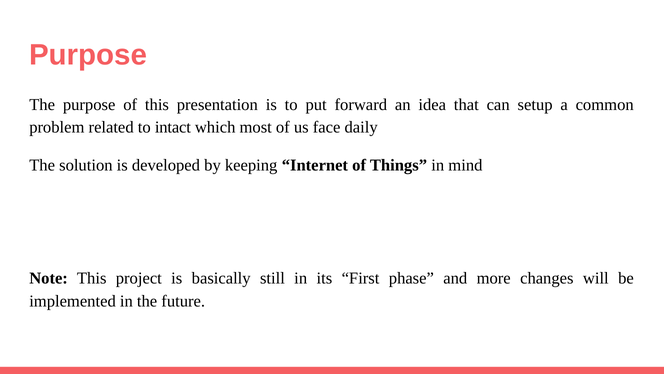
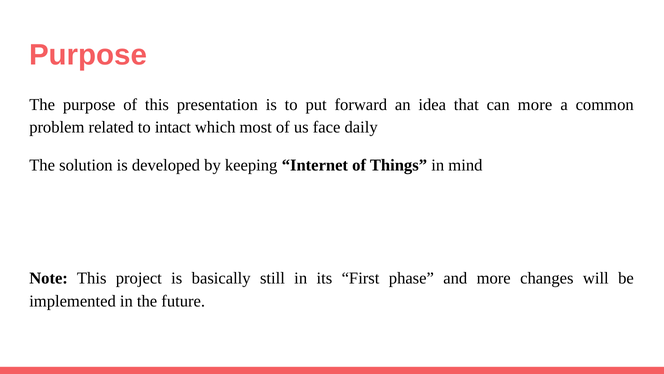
can setup: setup -> more (535, 104)
